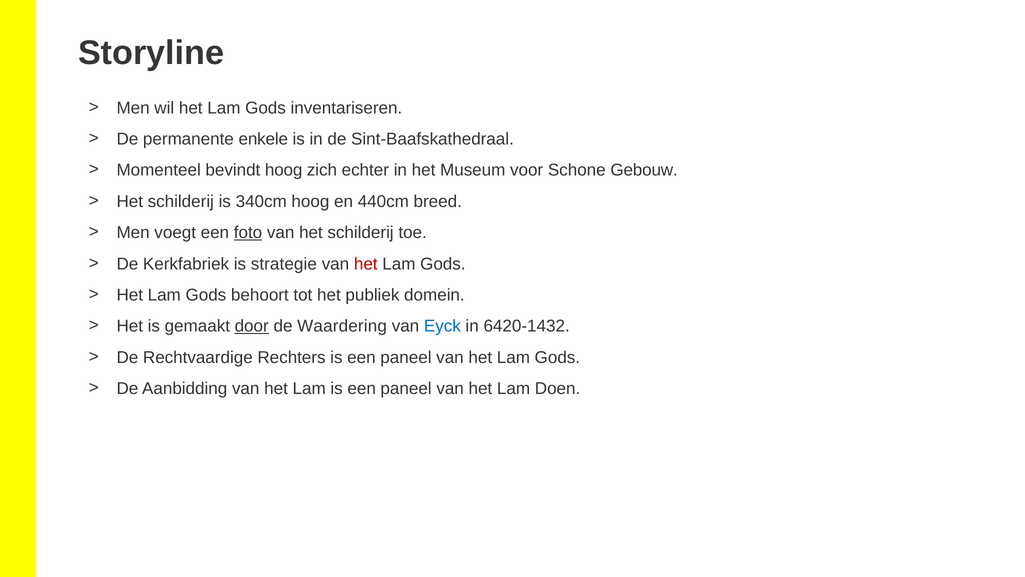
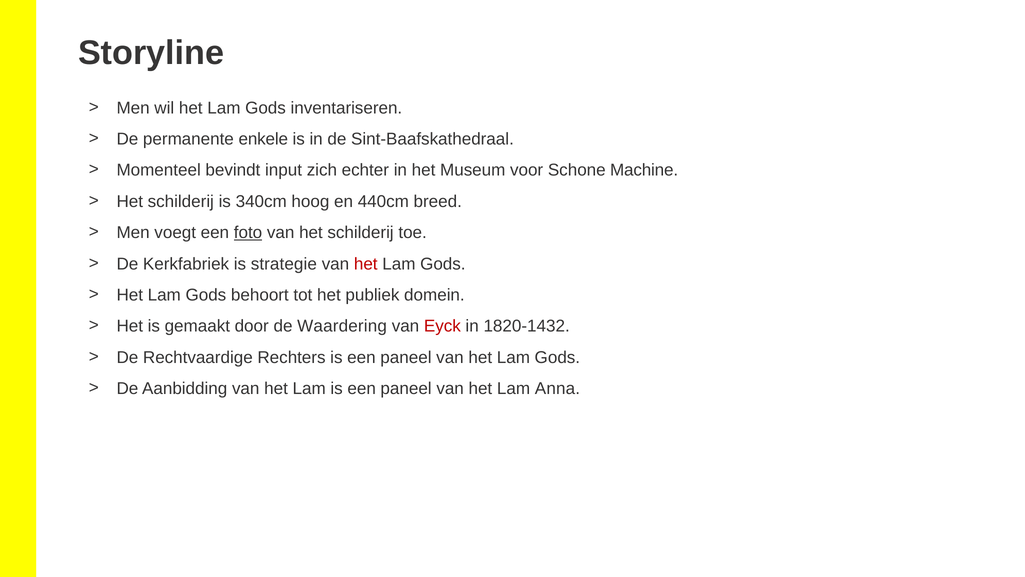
bevindt hoog: hoog -> input (284, 170)
Gebouw: Gebouw -> Machine (644, 170)
door underline: present -> none (252, 326)
Eyck colour: blue -> red (442, 326)
6420-1432: 6420-1432 -> 1820-1432 (527, 326)
Doen: Doen -> Anna (557, 388)
